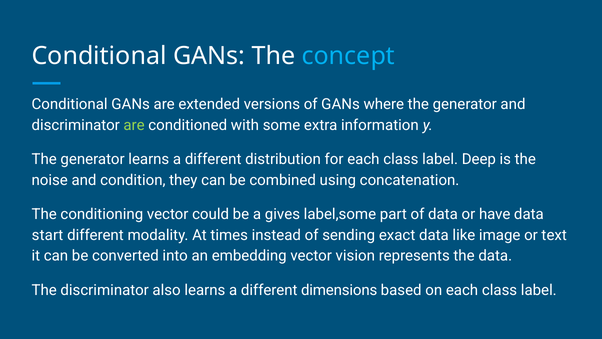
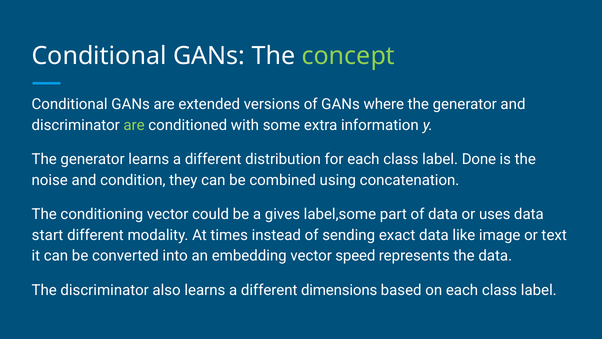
concept colour: light blue -> light green (348, 56)
Deep: Deep -> Done (479, 159)
have: have -> uses (495, 214)
vision: vision -> speed (355, 256)
